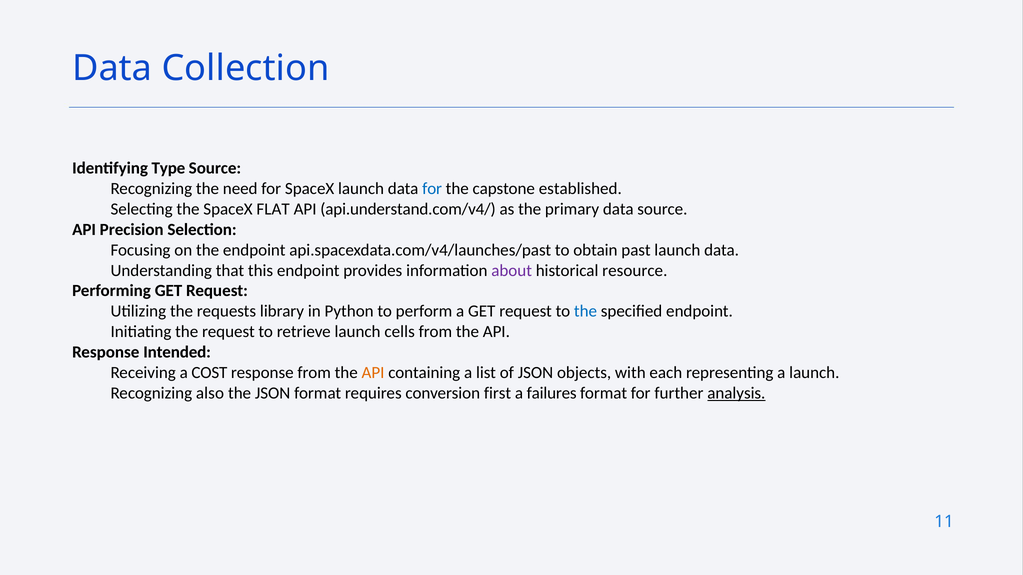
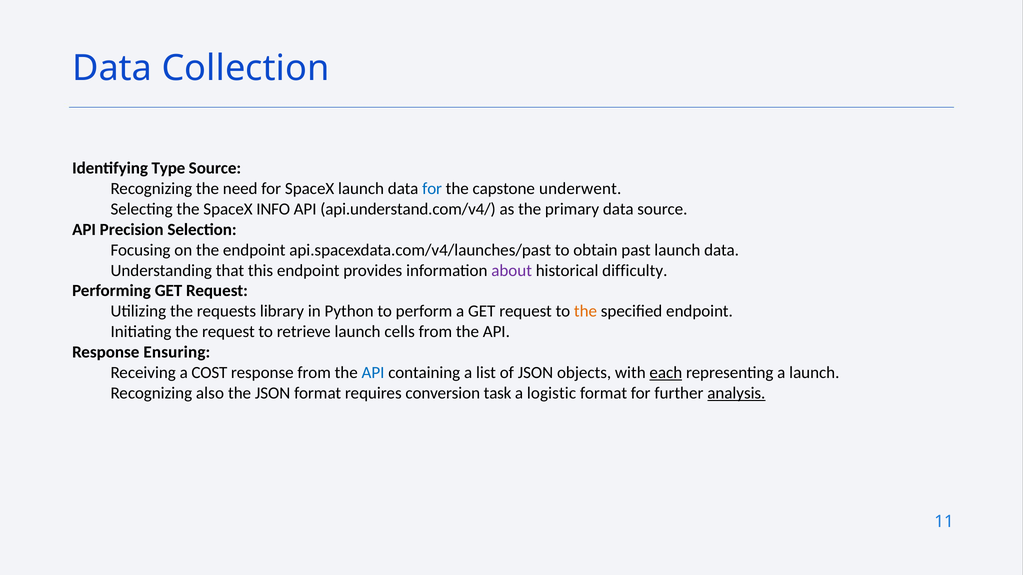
established: established -> underwent (580, 189)
FLAT: FLAT -> INFO (273, 209)
resource: resource -> difficulty (635, 271)
the colour: blue -> orange (585, 312)
Intended: Intended -> Ensuring (177, 352)
API colour: orange -> blue (373, 373)
each underline: none -> present (666, 373)
first: first -> task (498, 393)
failures: failures -> logistic (551, 393)
